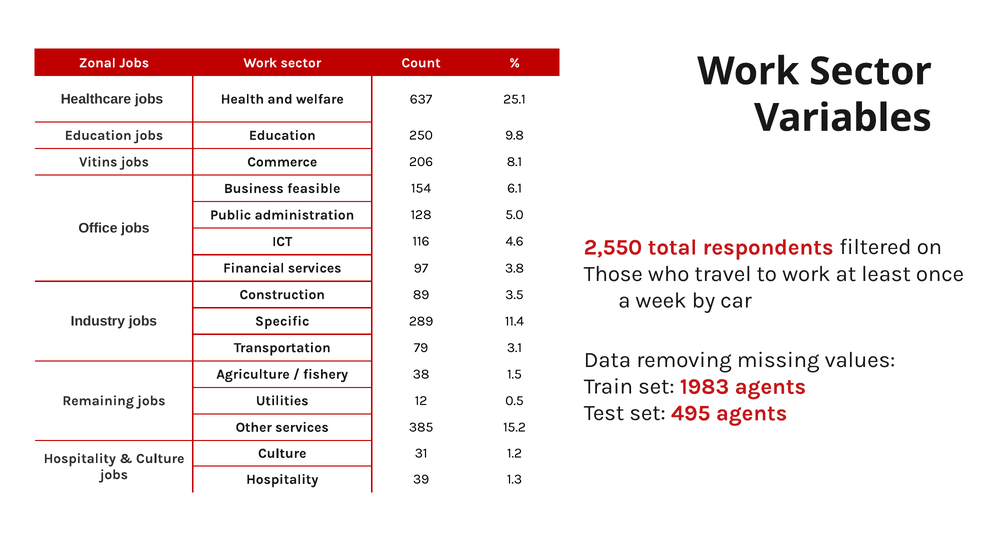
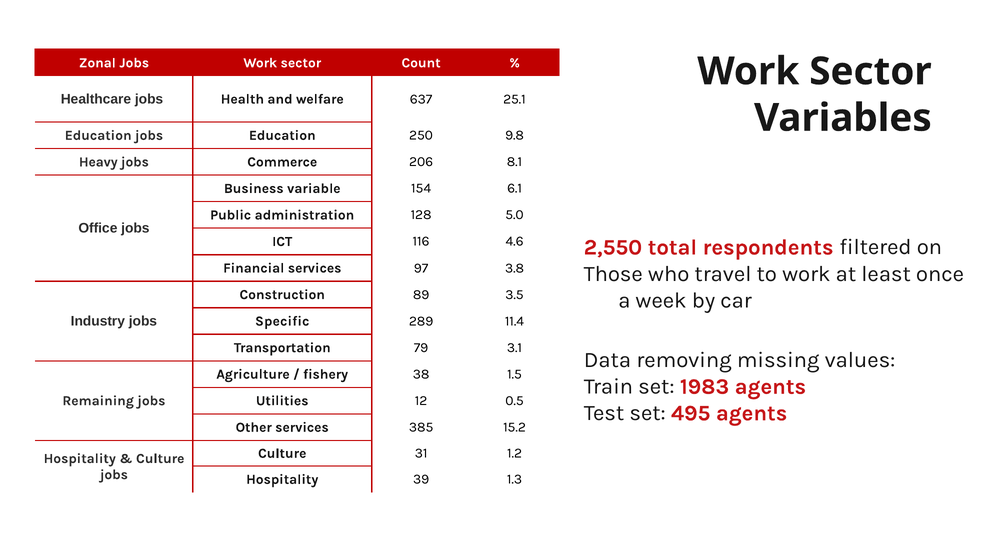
Vitins: Vitins -> Heavy (98, 162)
feasible: feasible -> variable (314, 188)
